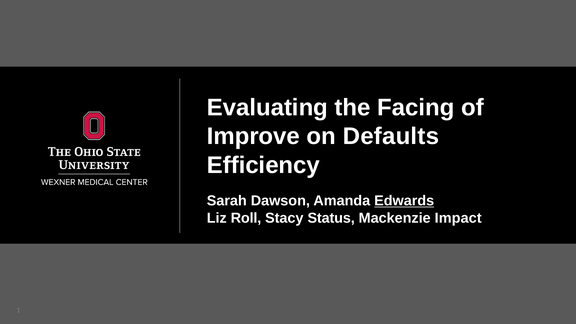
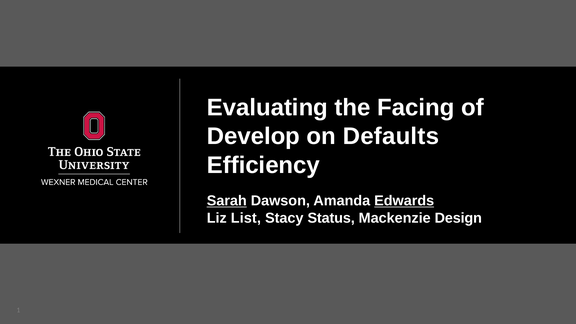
Improve: Improve -> Develop (253, 136)
Sarah underline: none -> present (227, 201)
Roll: Roll -> List (246, 218)
Impact: Impact -> Design (458, 218)
